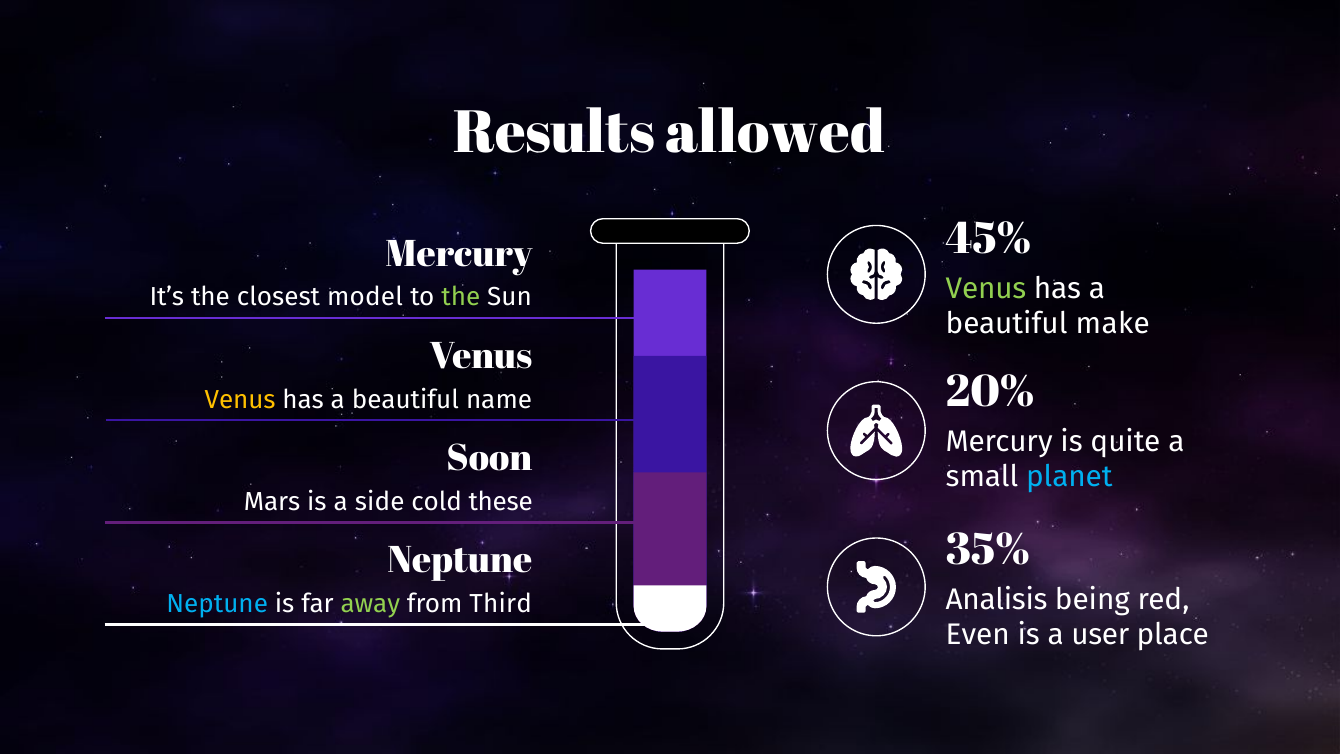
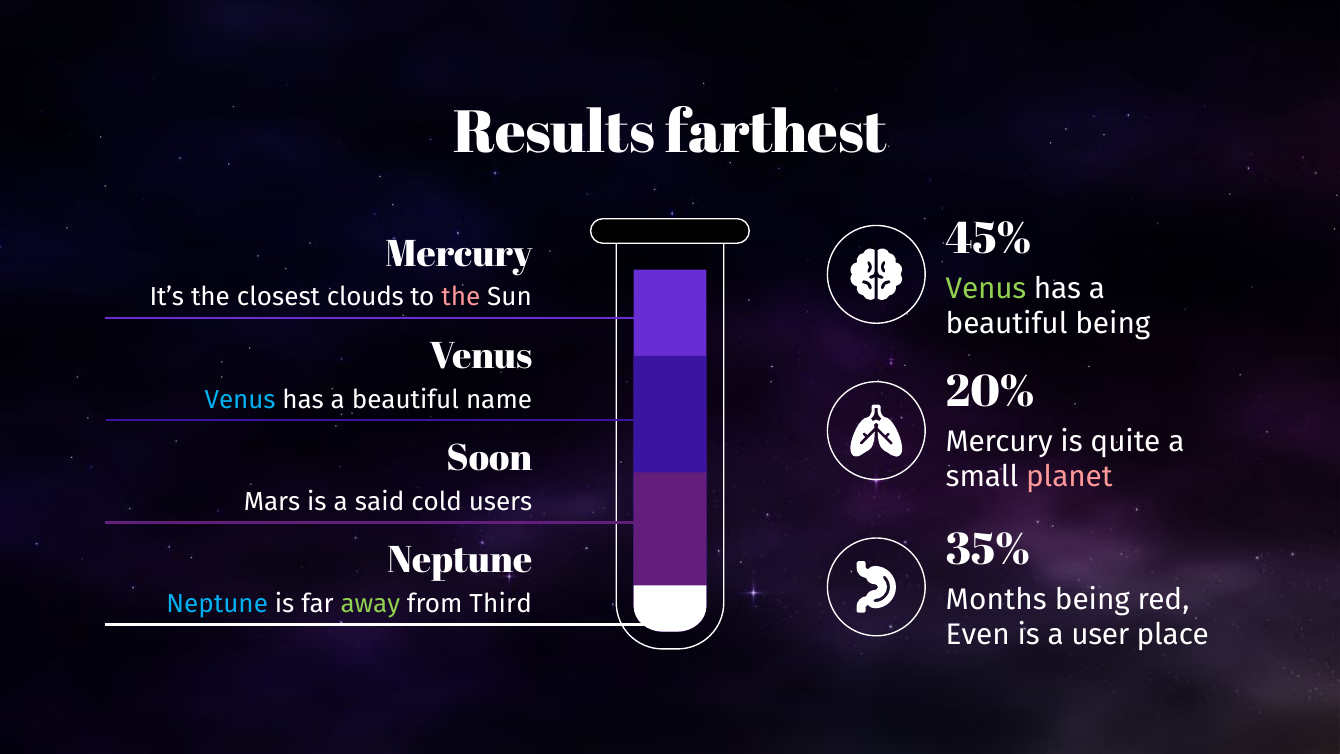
allowed: allowed -> farthest (776, 132)
model: model -> clouds (365, 297)
the colour: light green -> pink (461, 297)
beautiful make: make -> being (1113, 324)
Venus colour: yellow -> light blue (240, 399)
planet colour: light blue -> pink (1069, 477)
side: side -> said (380, 501)
these: these -> users (501, 501)
Analisis: Analisis -> Months (996, 599)
